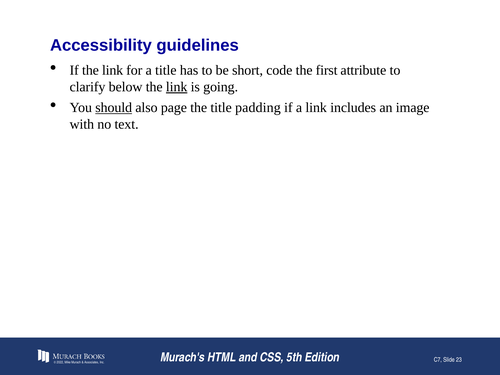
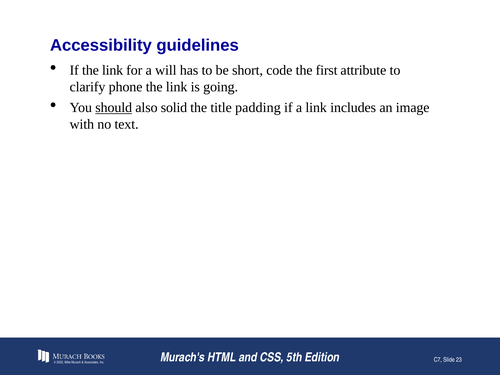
a title: title -> will (166, 70)
below: below -> phone (126, 87)
link underline: present -> none (177, 87)
page: page -> solid (174, 108)
